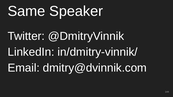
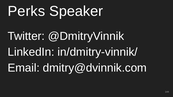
Same: Same -> Perks (26, 11)
